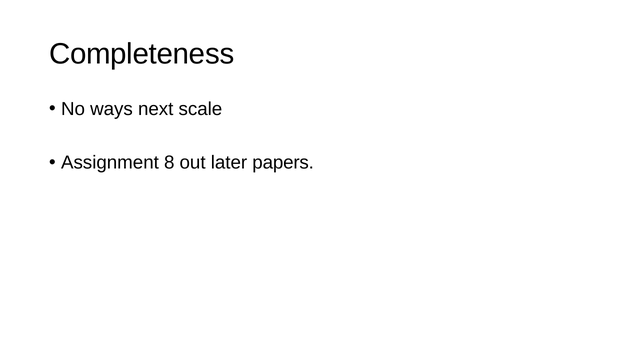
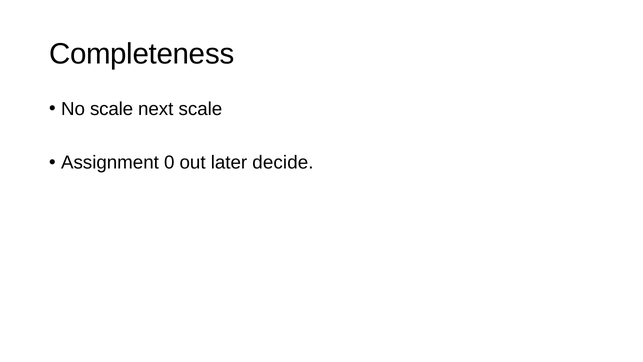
No ways: ways -> scale (112, 109)
8: 8 -> 0 (169, 163)
papers: papers -> decide (283, 163)
